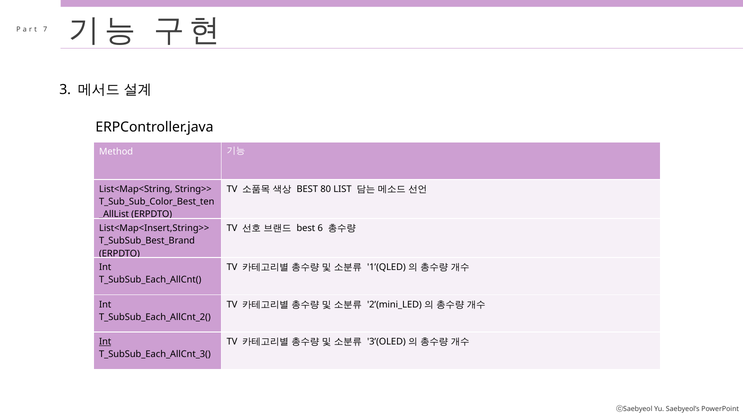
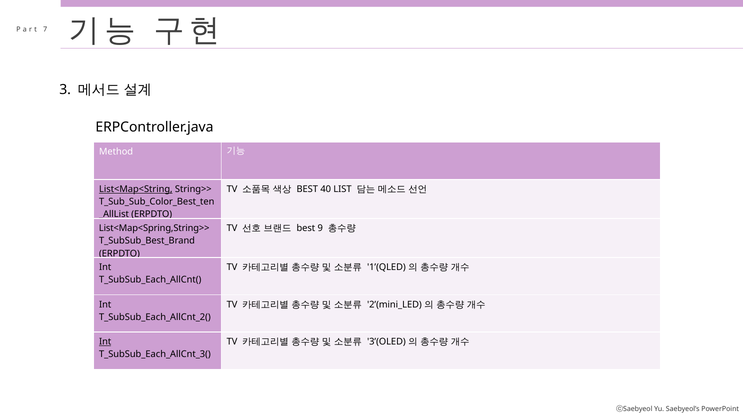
List<Map<String underline: none -> present (136, 189)
80: 80 -> 40 (326, 189)
List<Map<Insert,String>>: List<Map<Insert,String>> -> List<Map<Spring,String>> (154, 228)
6: 6 -> 9 (320, 228)
